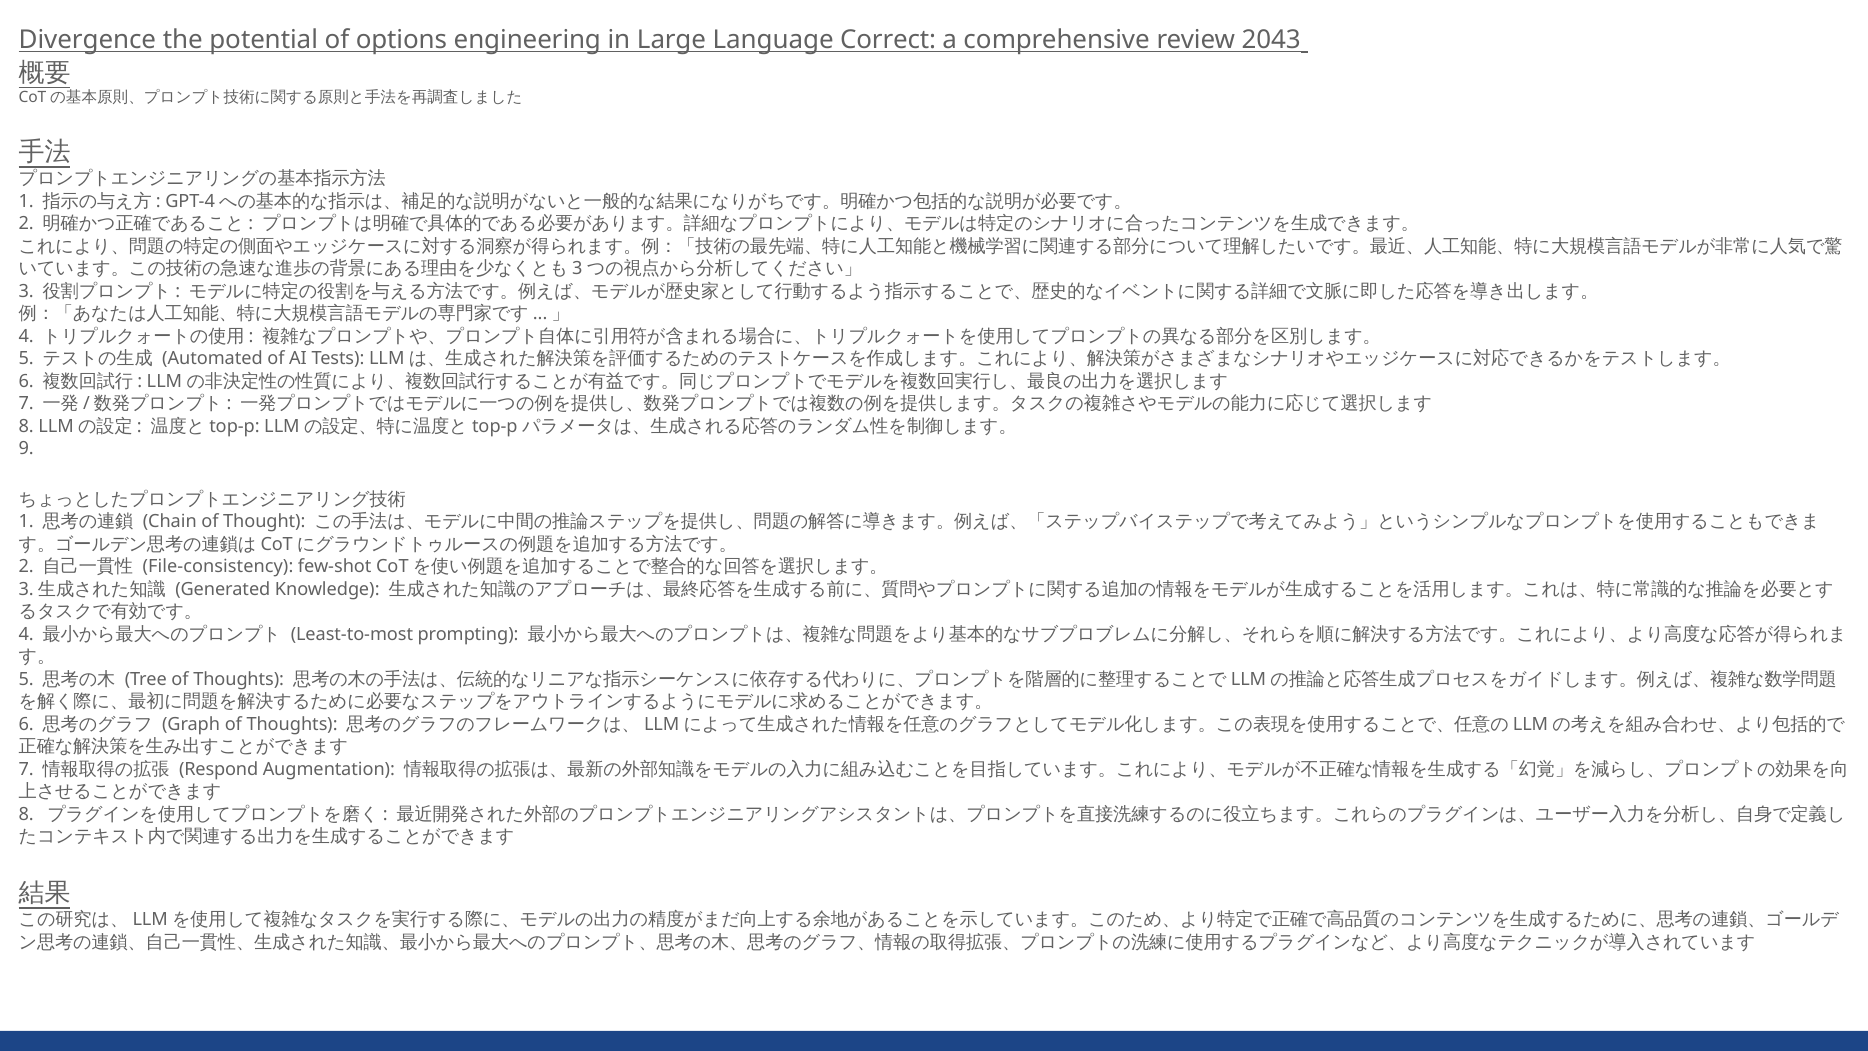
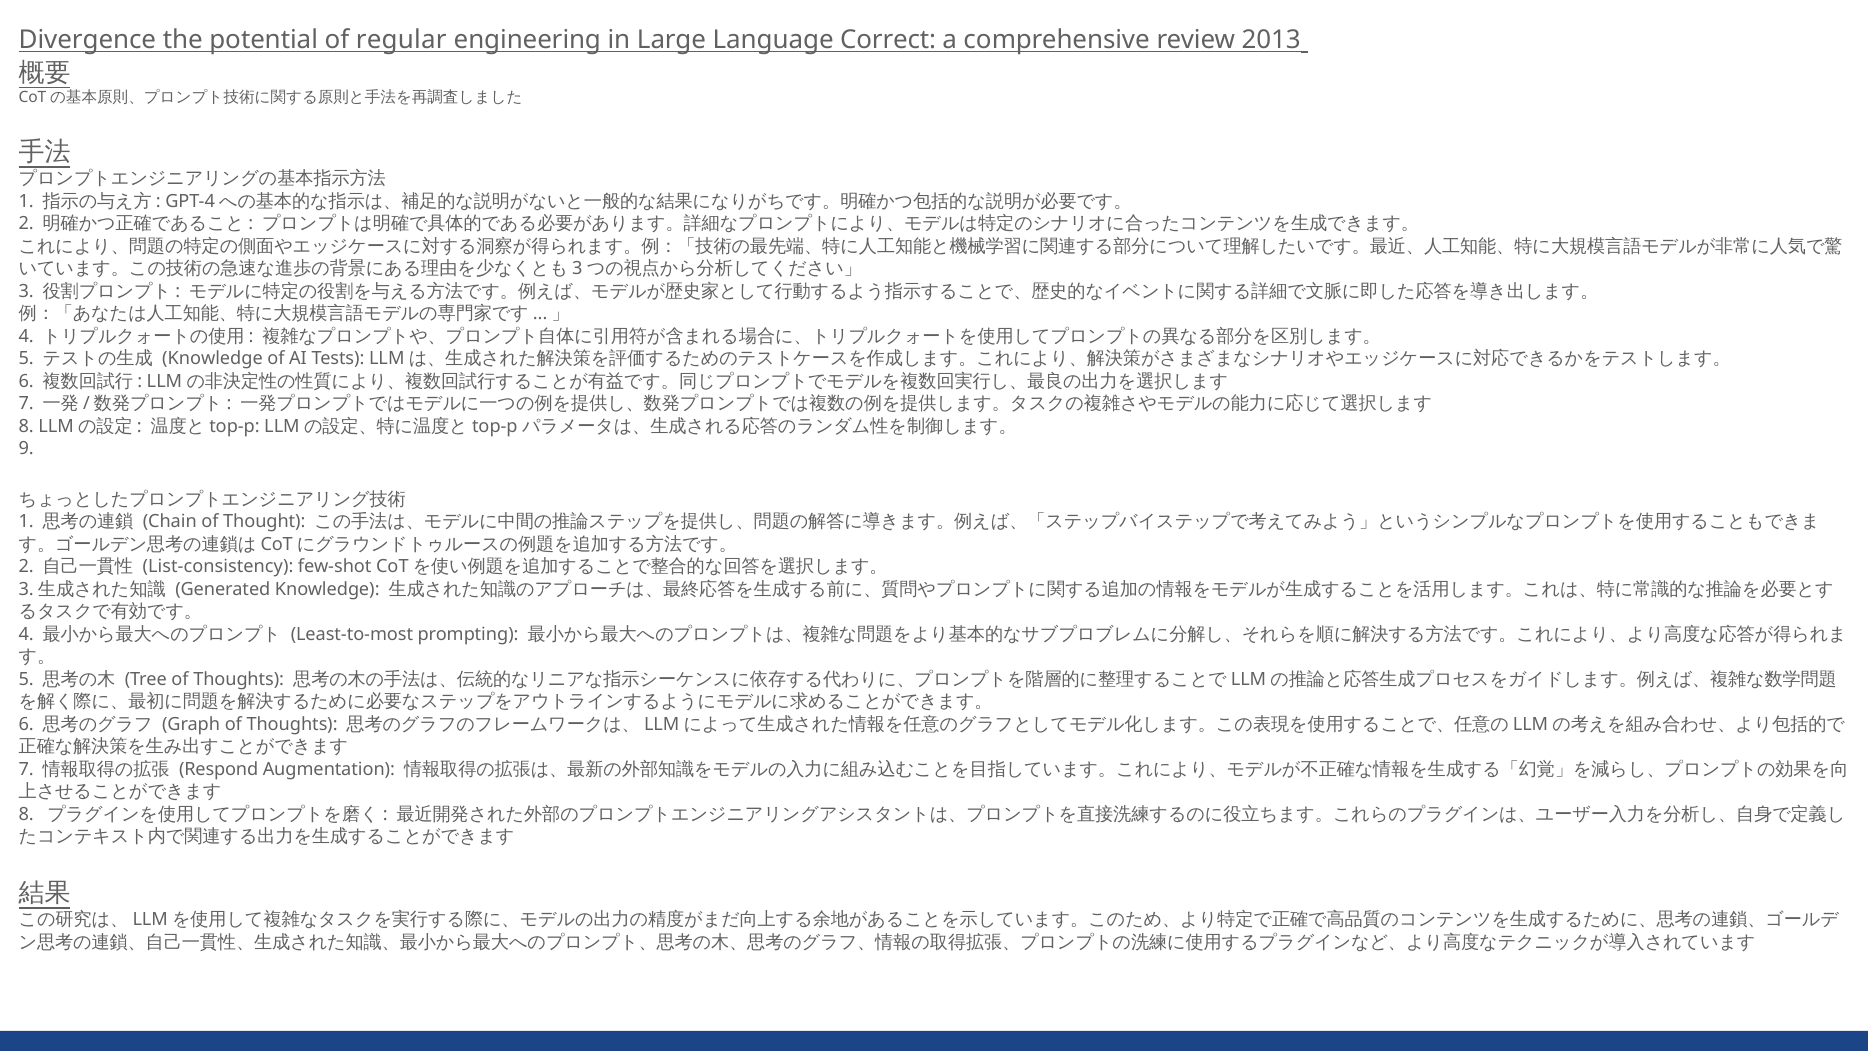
options: options -> regular (401, 40)
2043: 2043 -> 2013 (1271, 40)
Automated: Automated -> Knowledge (212, 359)
File-consistency: File-consistency -> List-consistency (218, 567)
